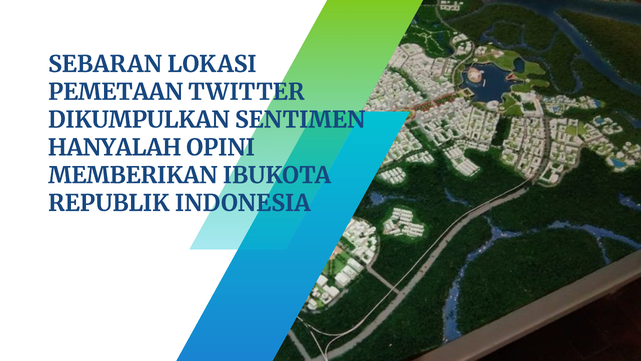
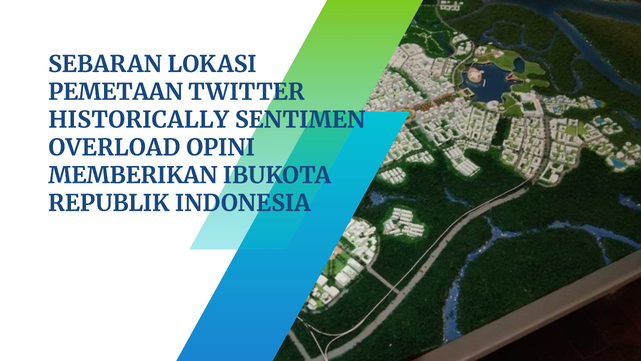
DIKUMPULKAN: DIKUMPULKAN -> HISTORICALLY (139, 120)
HANYALAH: HANYALAH -> OVERLOAD (114, 148)
